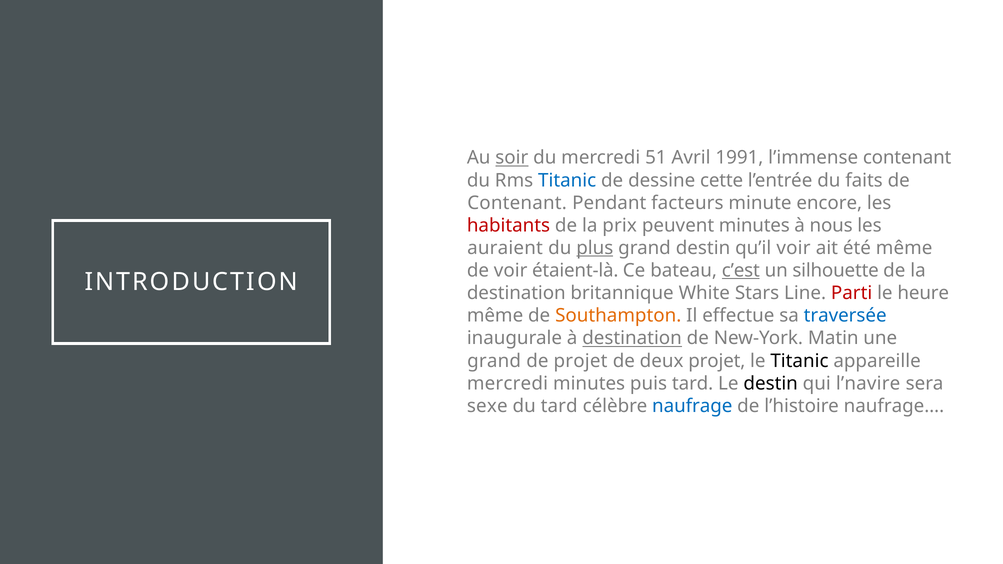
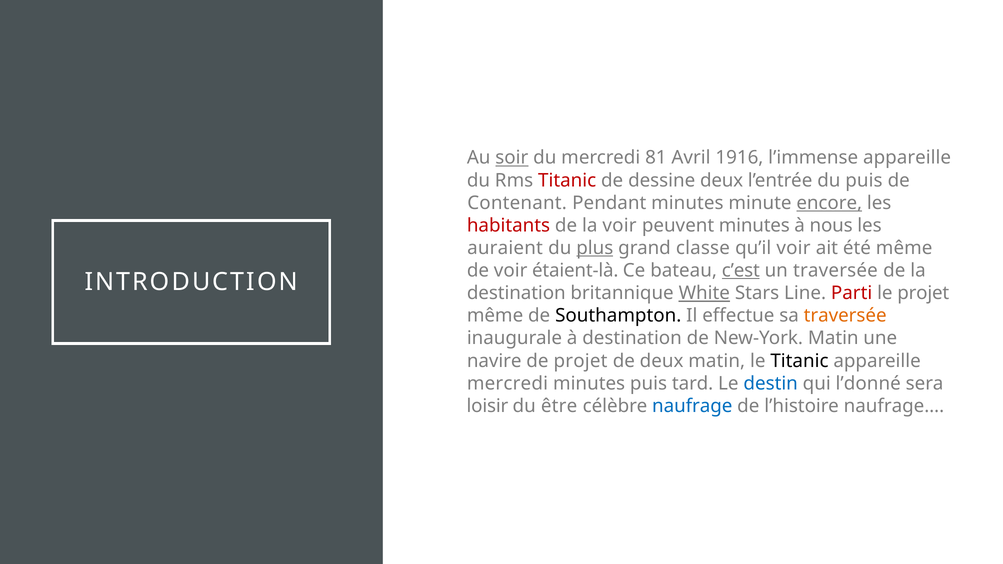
51: 51 -> 81 (656, 158)
1991: 1991 -> 1916 (739, 158)
l’immense contenant: contenant -> appareille (907, 158)
Titanic colour: blue -> red (567, 180)
dessine cette: cette -> deux (722, 180)
du faits: faits -> puis (864, 180)
Pendant facteurs: facteurs -> minutes (687, 203)
encore underline: none -> present (829, 203)
la prix: prix -> voir (620, 226)
grand destin: destin -> classe (703, 248)
un silhouette: silhouette -> traversée (835, 271)
White underline: none -> present (704, 293)
le heure: heure -> projet (923, 293)
Southampton colour: orange -> black (618, 316)
traversée colour: blue -> orange (845, 316)
destination underline: present -> none (632, 338)
grand: grand -> navire (494, 361)
deux projet: projet -> matin (717, 361)
destin colour: black -> blue (771, 384)
l’navire: l’navire -> l’donné (868, 384)
sexe: sexe -> loisir (487, 406)
du tard: tard -> être (559, 406)
